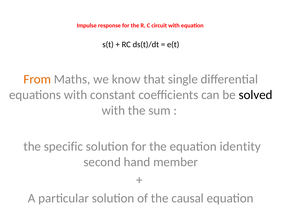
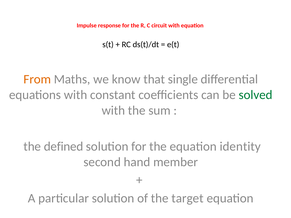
solved colour: black -> green (256, 95)
specific: specific -> defined (64, 147)
causal: causal -> target (188, 198)
